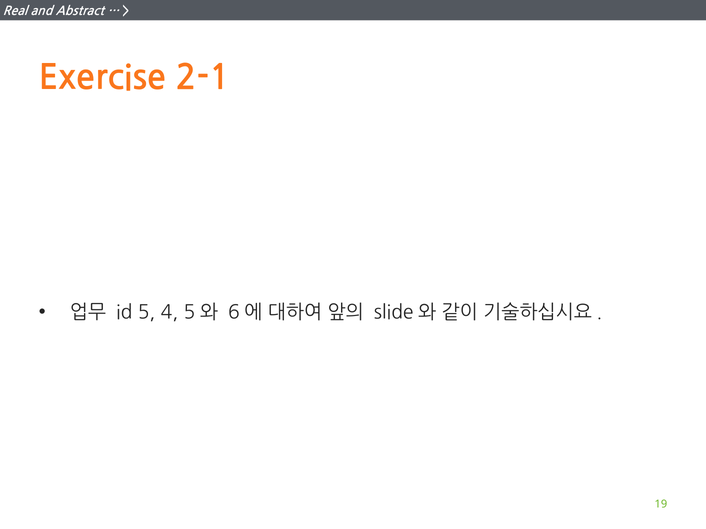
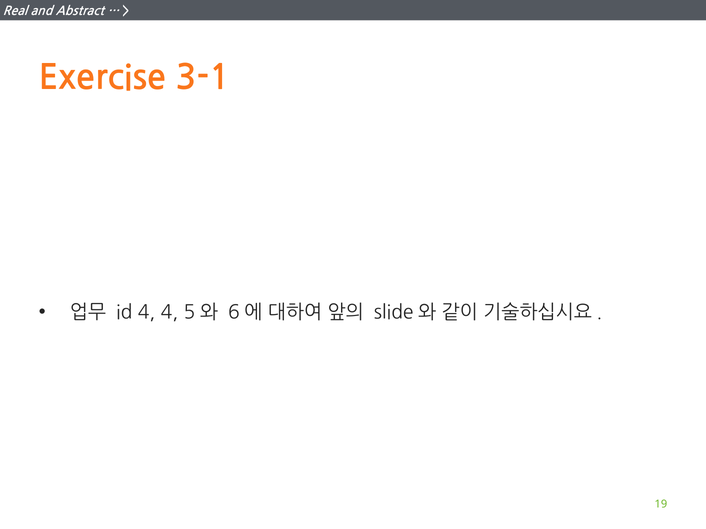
2-1: 2-1 -> 3-1 (203, 78)
id 5: 5 -> 4 (147, 313)
